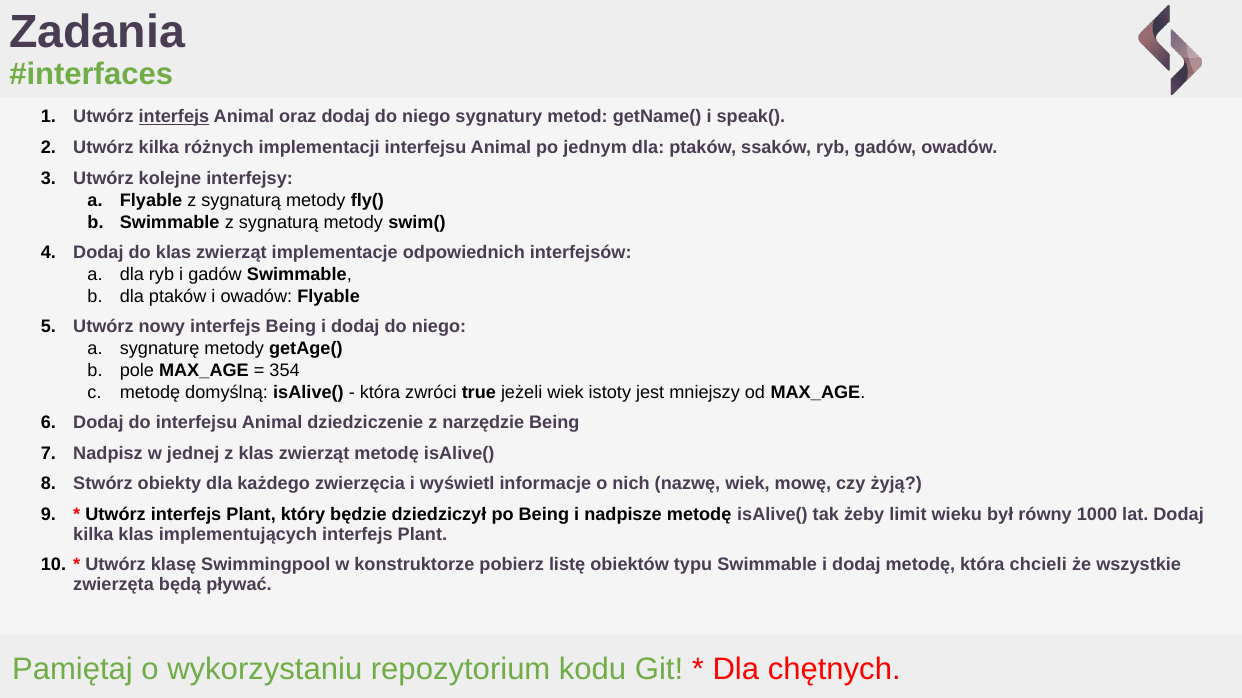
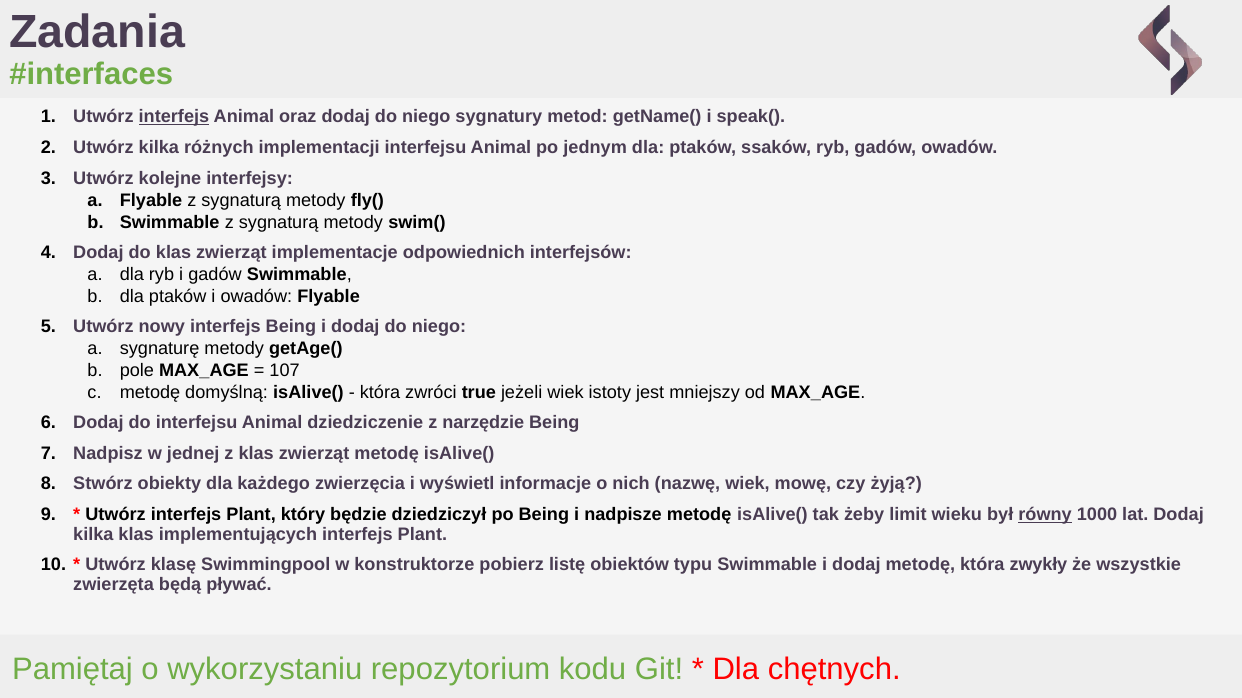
354: 354 -> 107 (285, 371)
równy underline: none -> present (1045, 515)
chcieli: chcieli -> zwykły (1038, 565)
